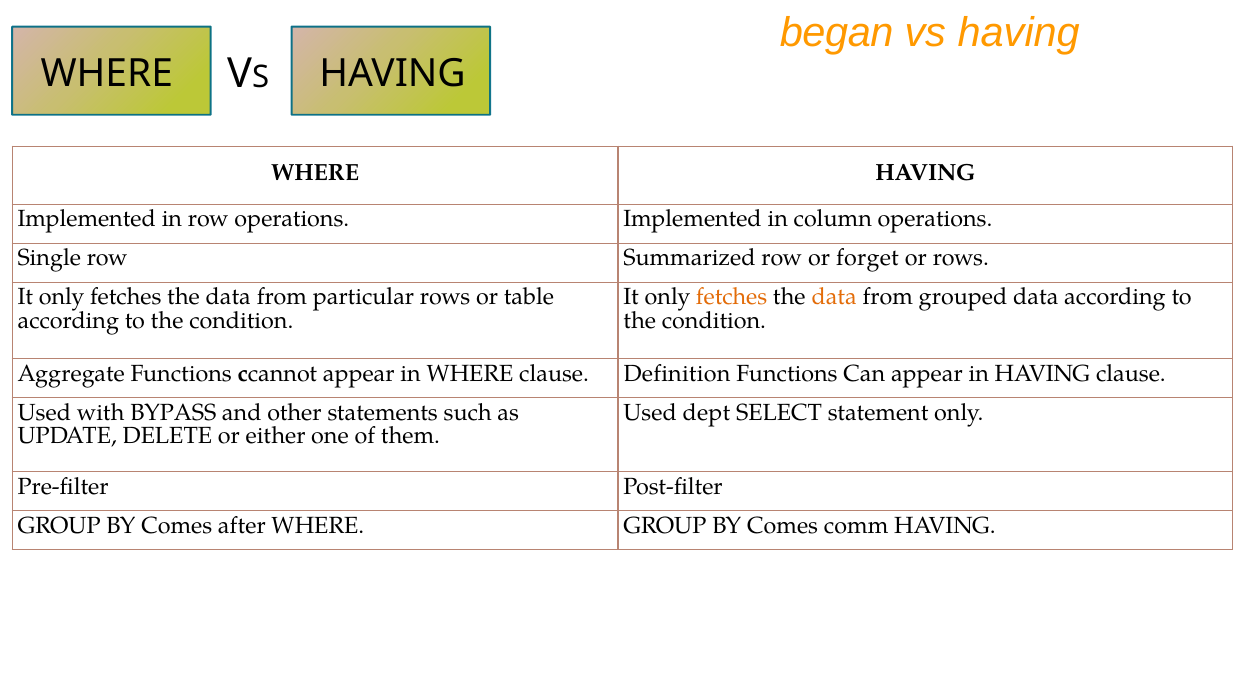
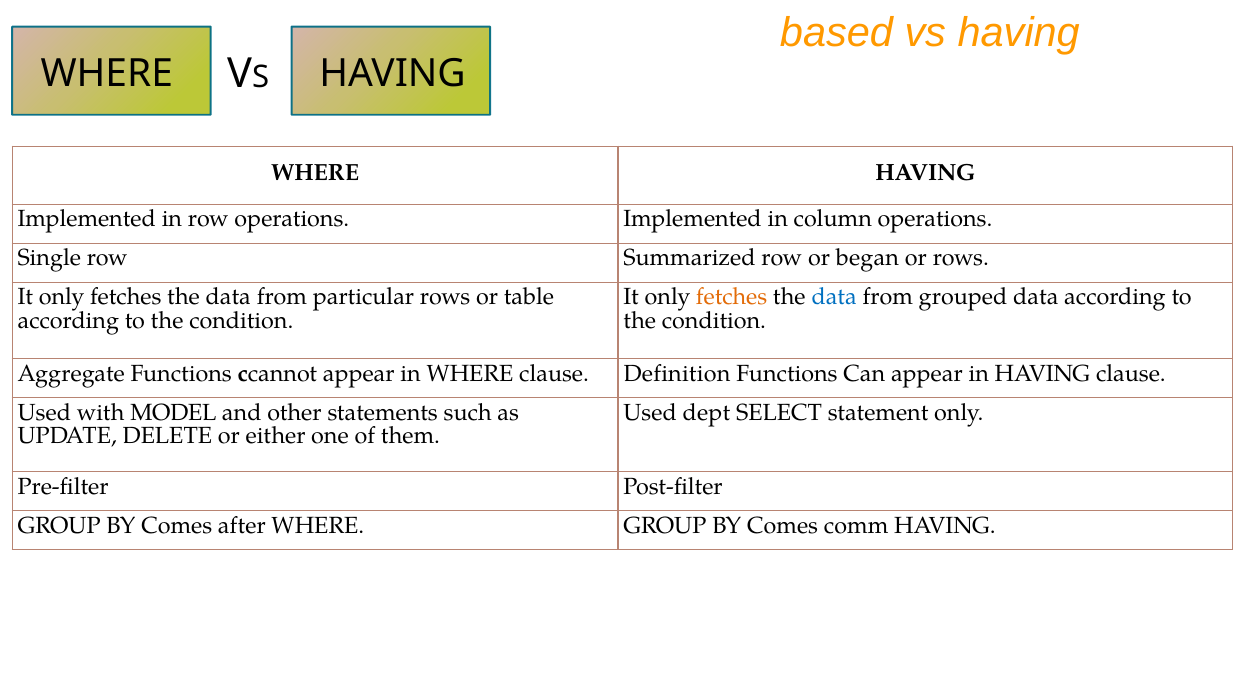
began: began -> based (836, 32)
forget: forget -> began (867, 258)
data colour: orange -> blue (834, 297)
BYPASS: BYPASS -> MODEL (173, 413)
